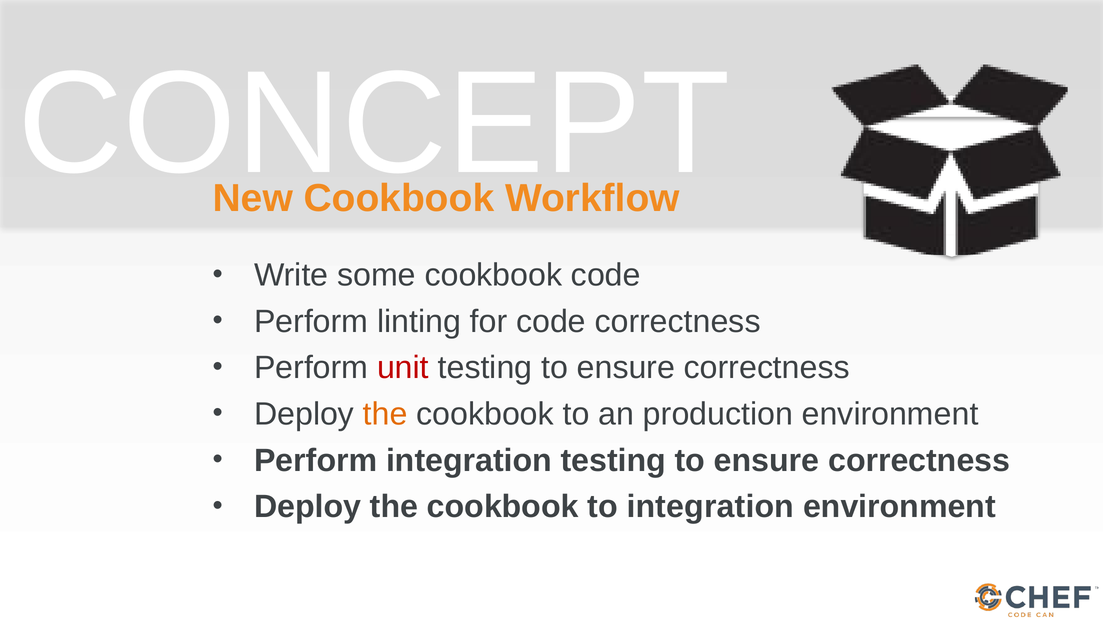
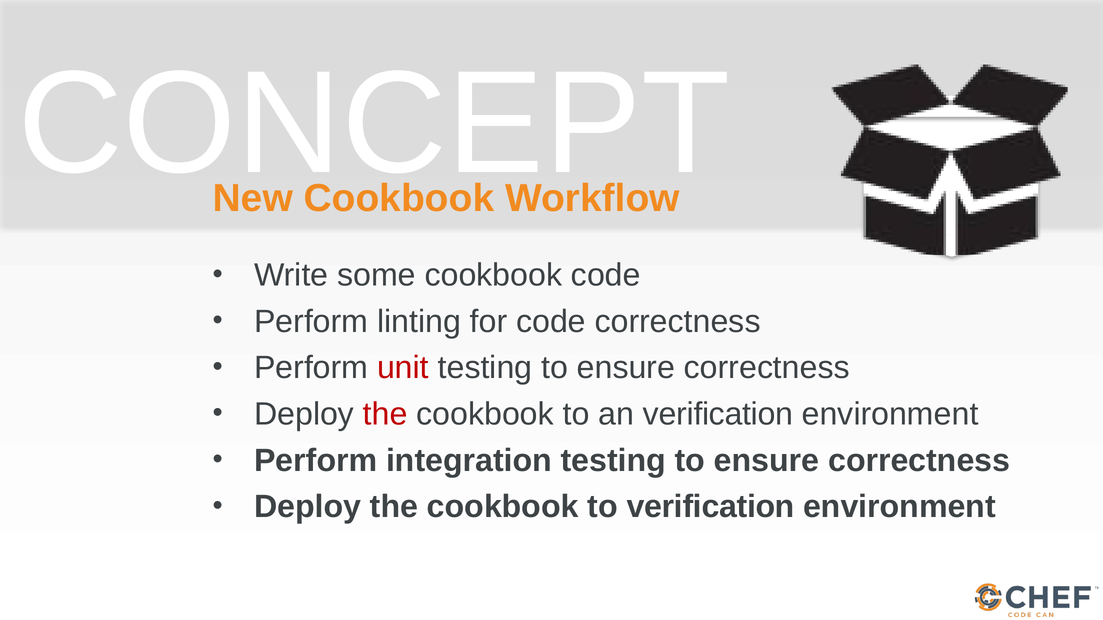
the colour: orange -> red (385, 414)
an production: production -> verification (718, 414)
to integration: integration -> verification (711, 507)
